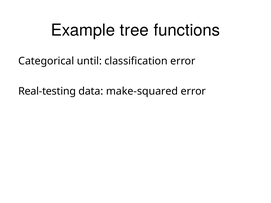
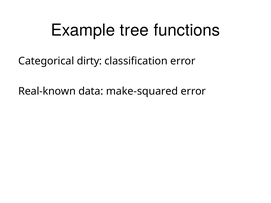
until: until -> dirty (89, 61)
Real-testing: Real-testing -> Real-known (47, 91)
